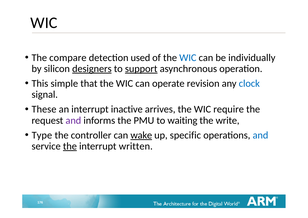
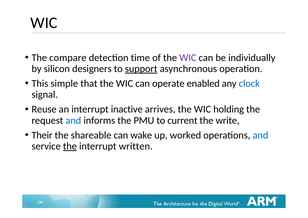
used: used -> time (140, 58)
WIC colour: blue -> purple (188, 58)
designers underline: present -> none (92, 69)
revision: revision -> enabled (203, 83)
These: These -> Reuse (44, 109)
require: require -> holding (229, 109)
and colour: purple -> blue (73, 120)
waiting: waiting -> current (182, 120)
Type: Type -> Their (42, 135)
controller: controller -> shareable (91, 135)
wake underline: present -> none (141, 135)
specific: specific -> worked (185, 135)
